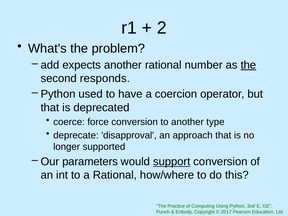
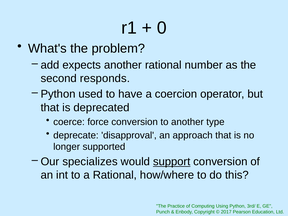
2: 2 -> 0 (162, 28)
the underline: present -> none (248, 65)
parameters: parameters -> specializes (90, 162)
